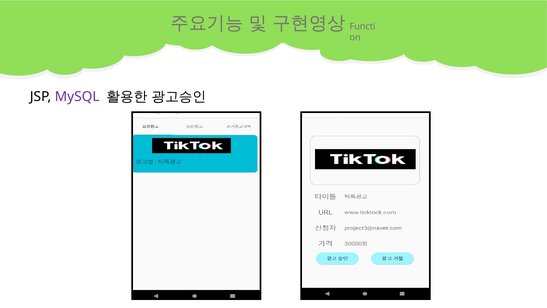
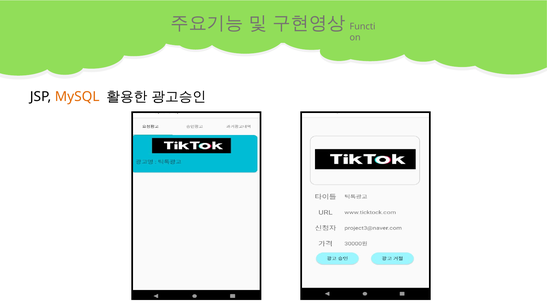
MySQL colour: purple -> orange (77, 97)
